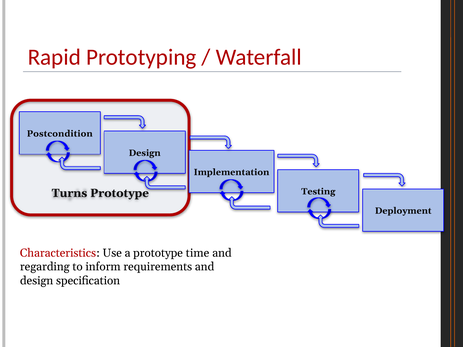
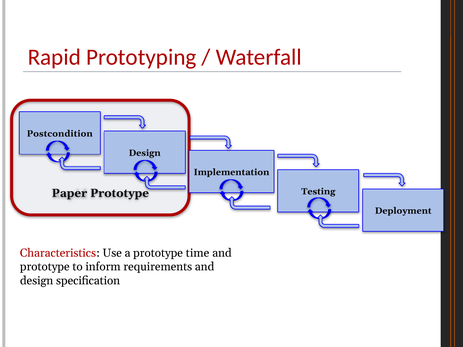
Turns: Turns -> Paper (69, 193)
regarding: regarding -> prototype (45, 267)
